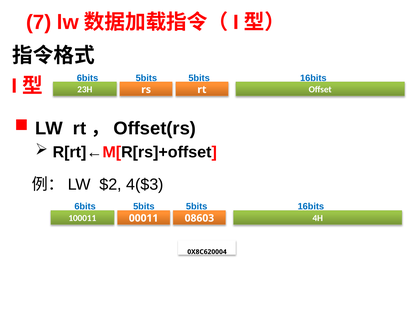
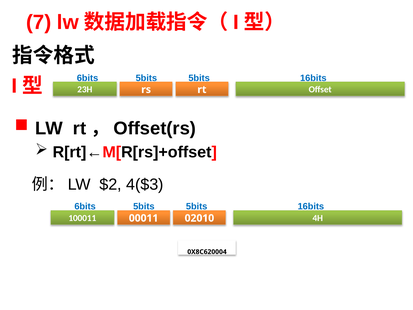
08603: 08603 -> 02010 (199, 218)
